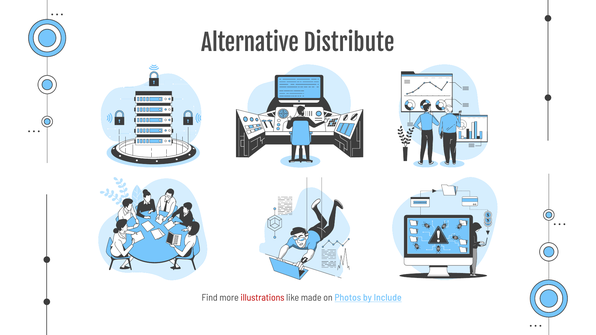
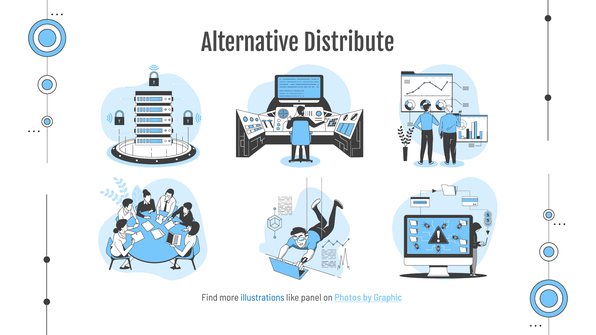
illustrations colour: red -> blue (262, 298)
made: made -> panel (311, 298)
Include: Include -> Graphic (388, 298)
